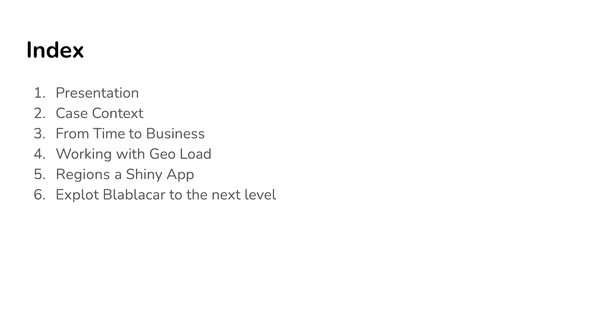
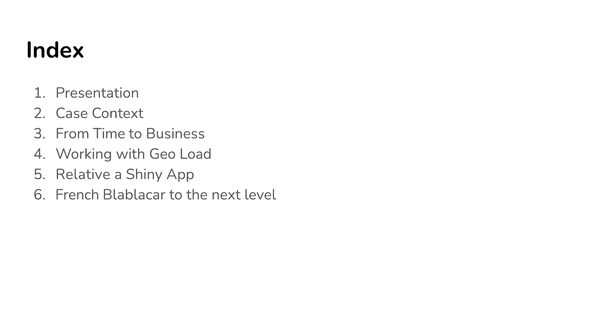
Regions: Regions -> Relative (83, 174)
Explot: Explot -> French (77, 195)
